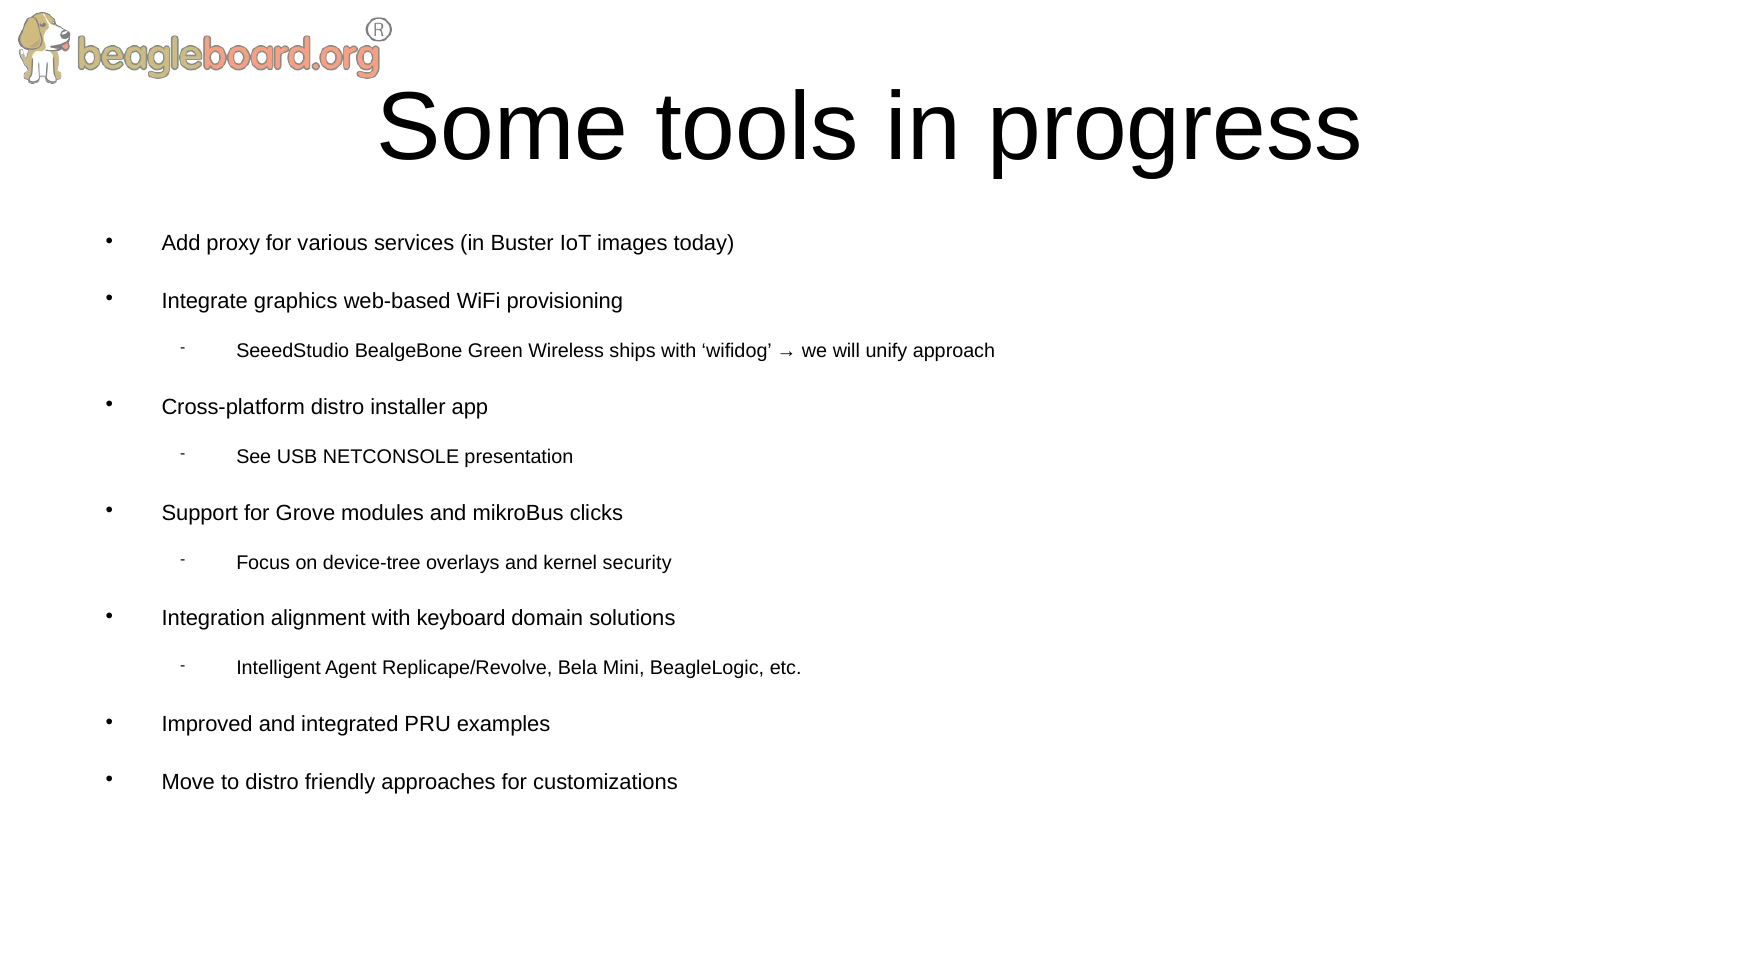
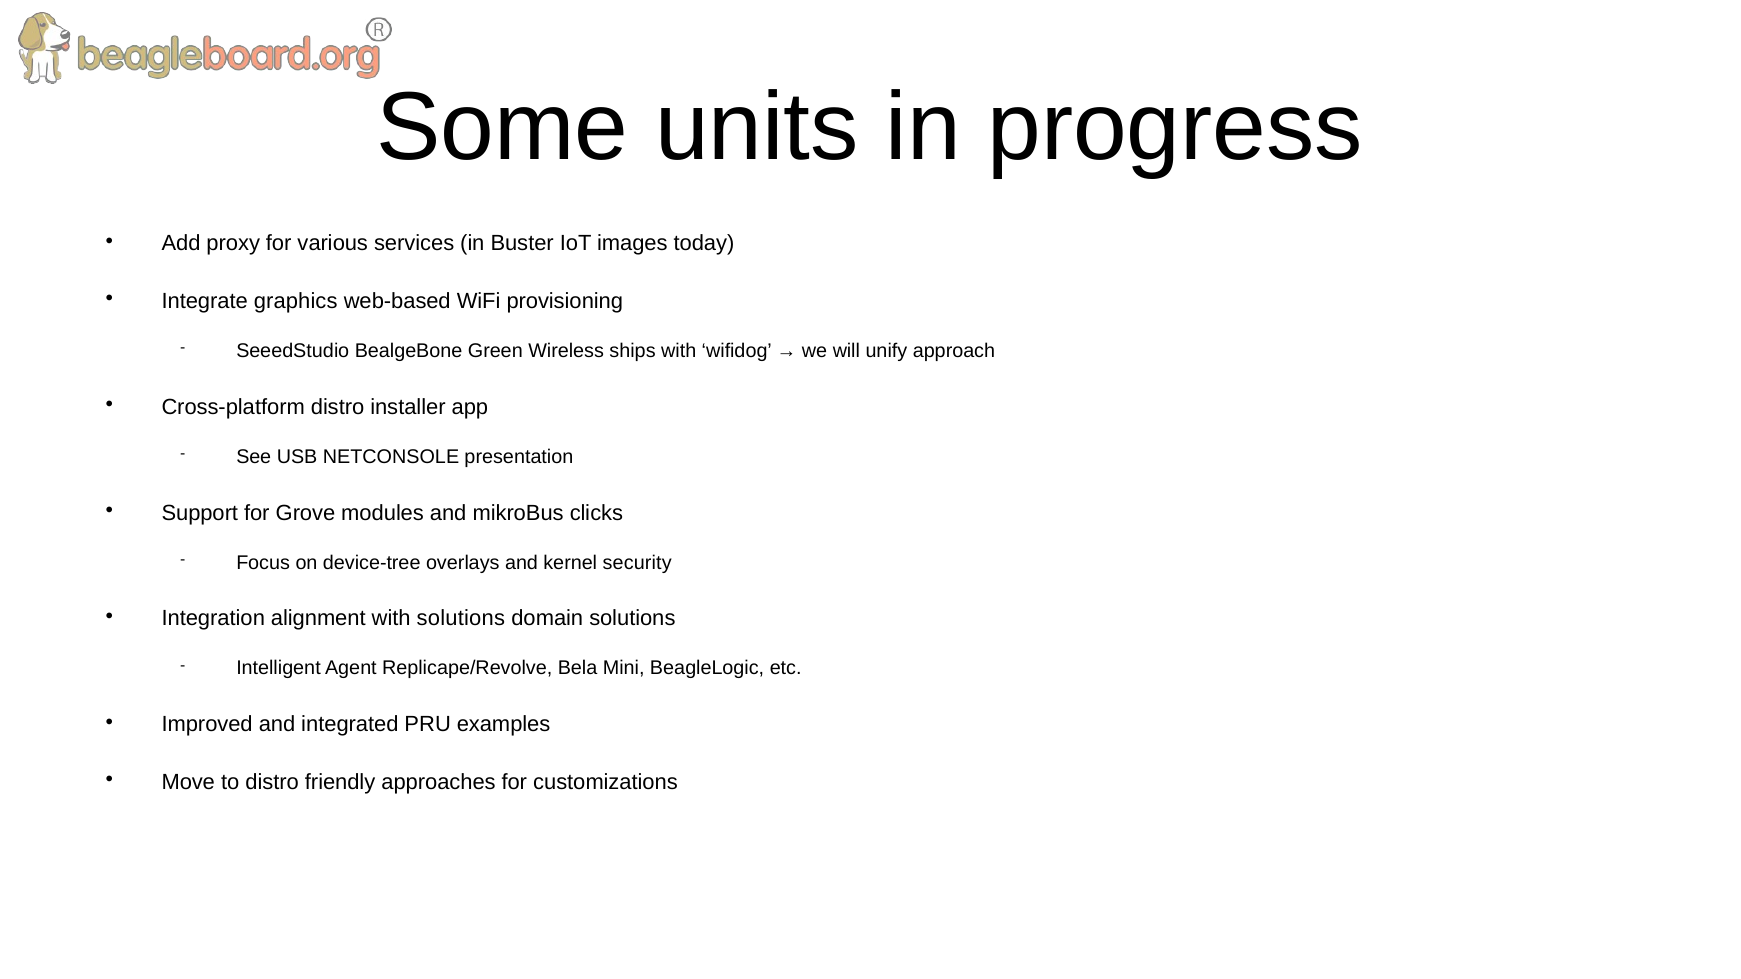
tools: tools -> units (757, 127)
with keyboard: keyboard -> solutions (461, 619)
